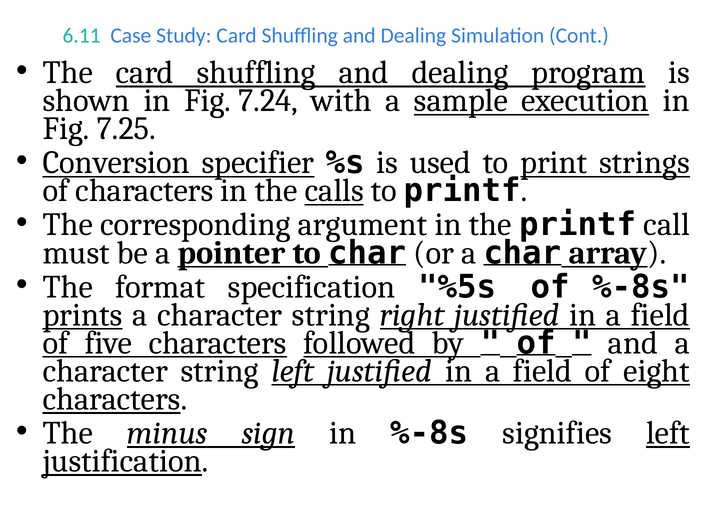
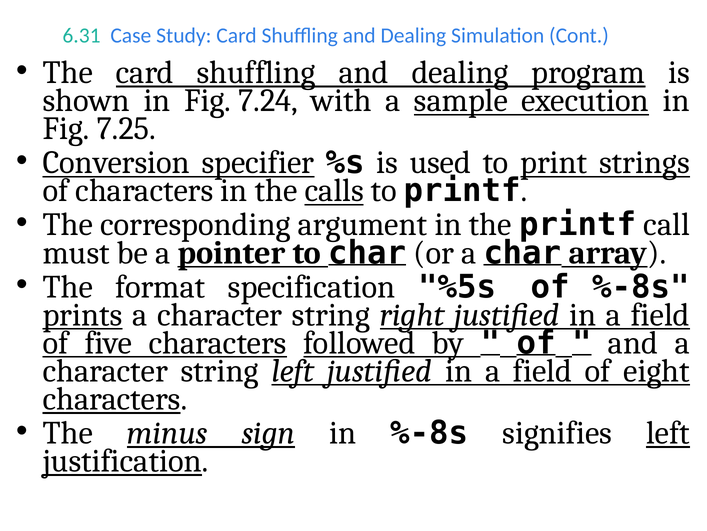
6.11: 6.11 -> 6.31 (82, 36)
